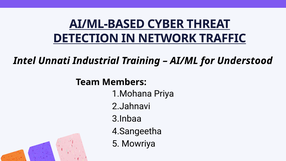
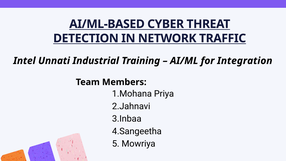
Understood: Understood -> Integration (245, 61)
